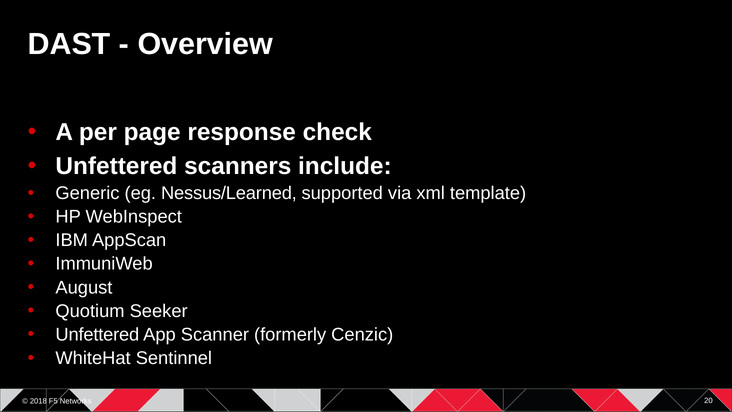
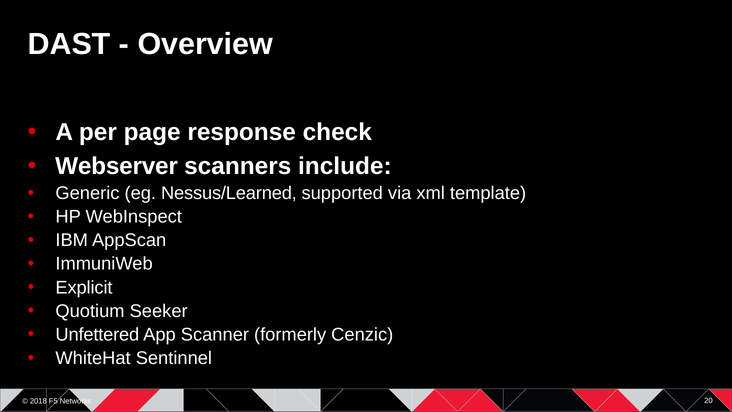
Unfettered: Unfettered -> Webserver (117, 166)
August: August -> Explicit (84, 287)
